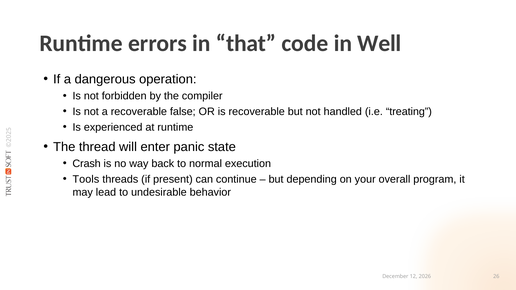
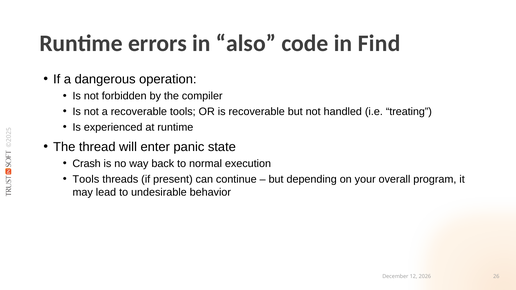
that: that -> also (246, 43)
Well: Well -> Find (379, 43)
recoverable false: false -> tools (183, 112)
